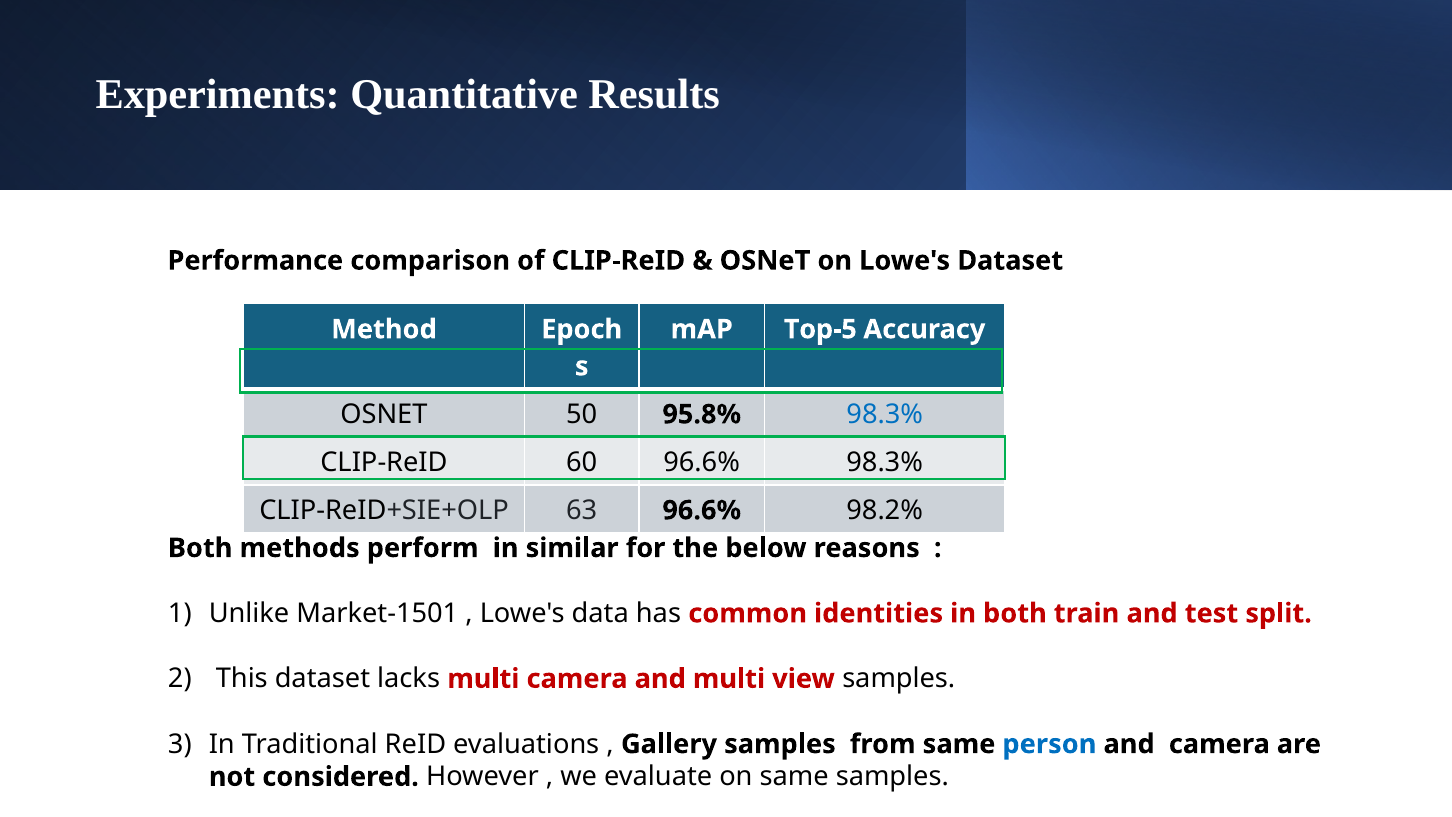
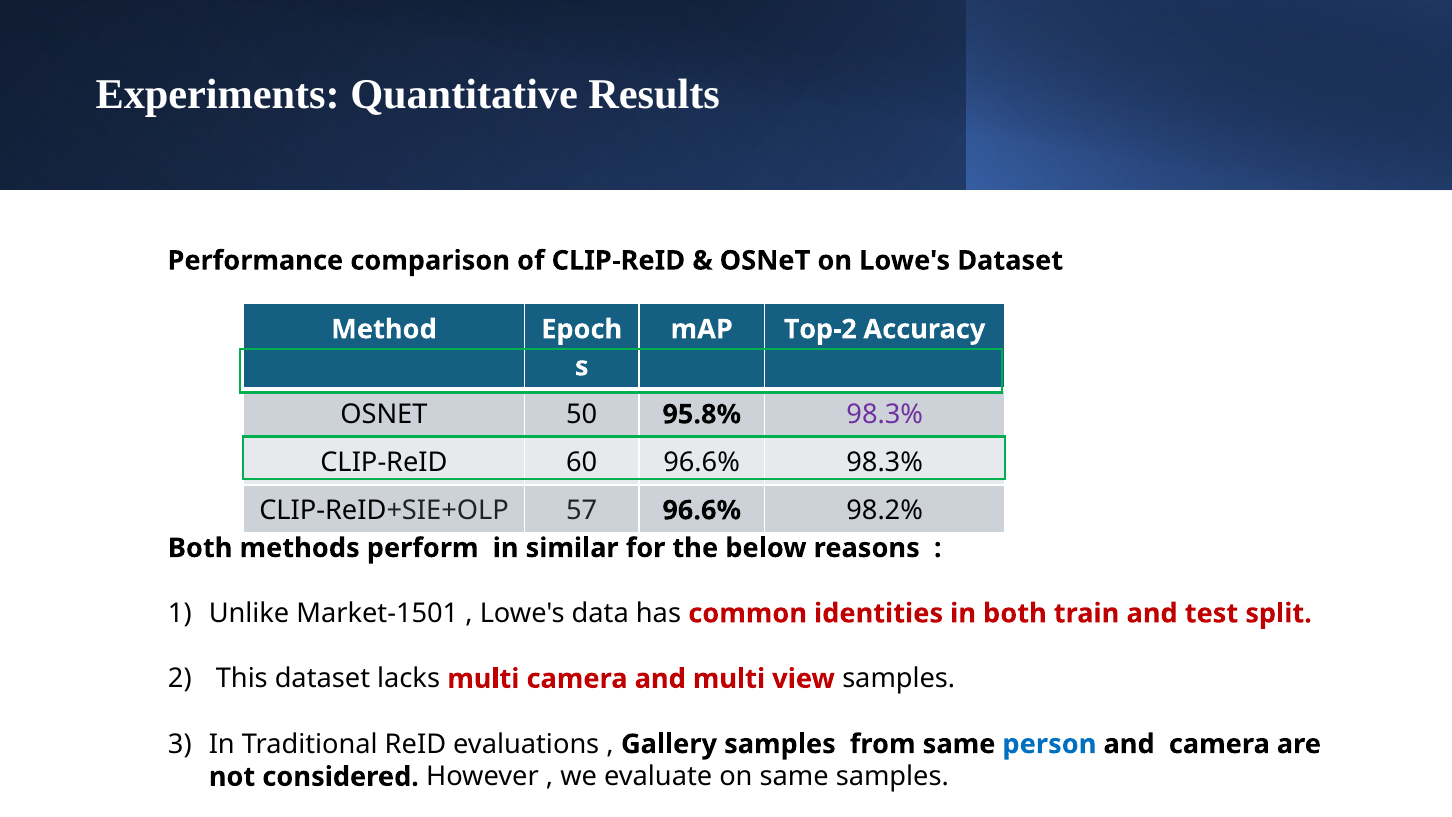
Top-5: Top-5 -> Top-2 (820, 329)
98.3% colour: blue -> purple (885, 414)
63: 63 -> 57 (582, 510)
